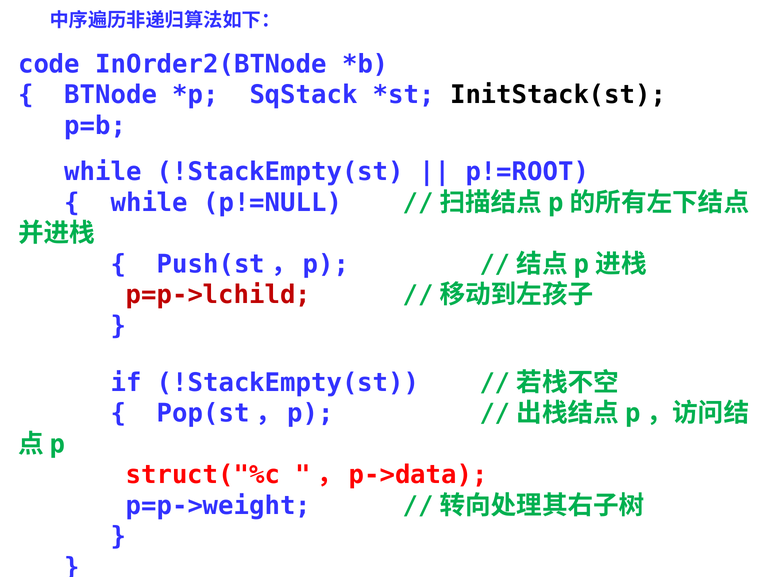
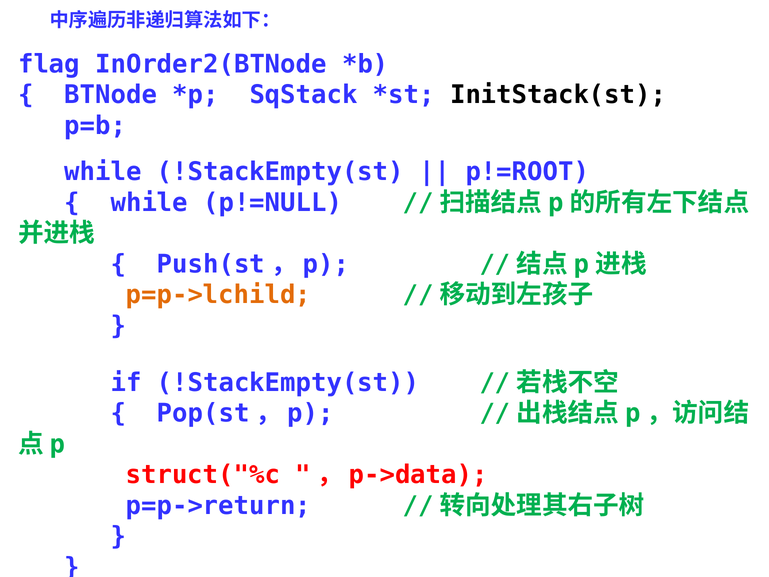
code: code -> flag (49, 64)
p=p->lchild colour: red -> orange (218, 295)
p=p->weight: p=p->weight -> p=p->return (218, 505)
